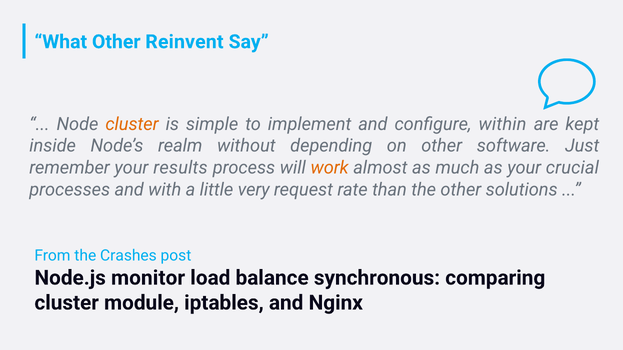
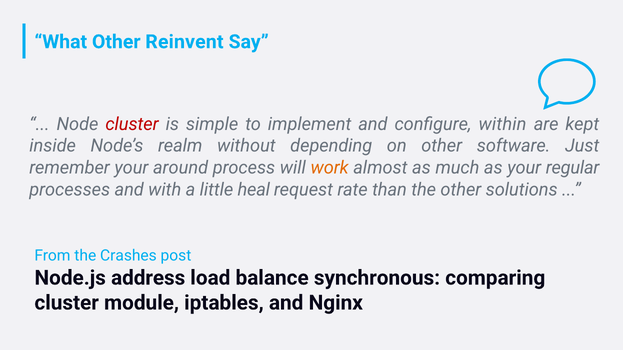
cluster colour: orange -> red (132, 124)
results: results -> around (181, 168)
crucial: crucial -> regular (573, 168)
very: very -> heal (254, 190)
monitor: monitor -> address (148, 278)
